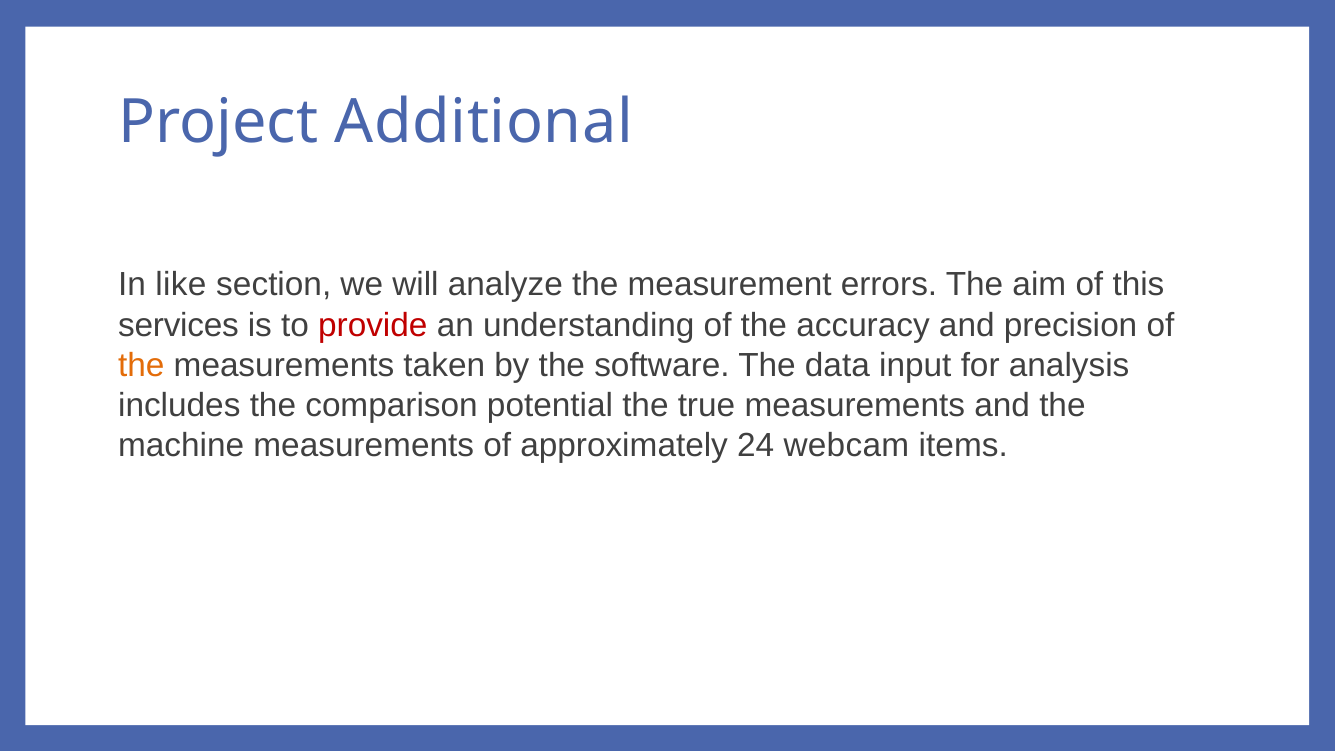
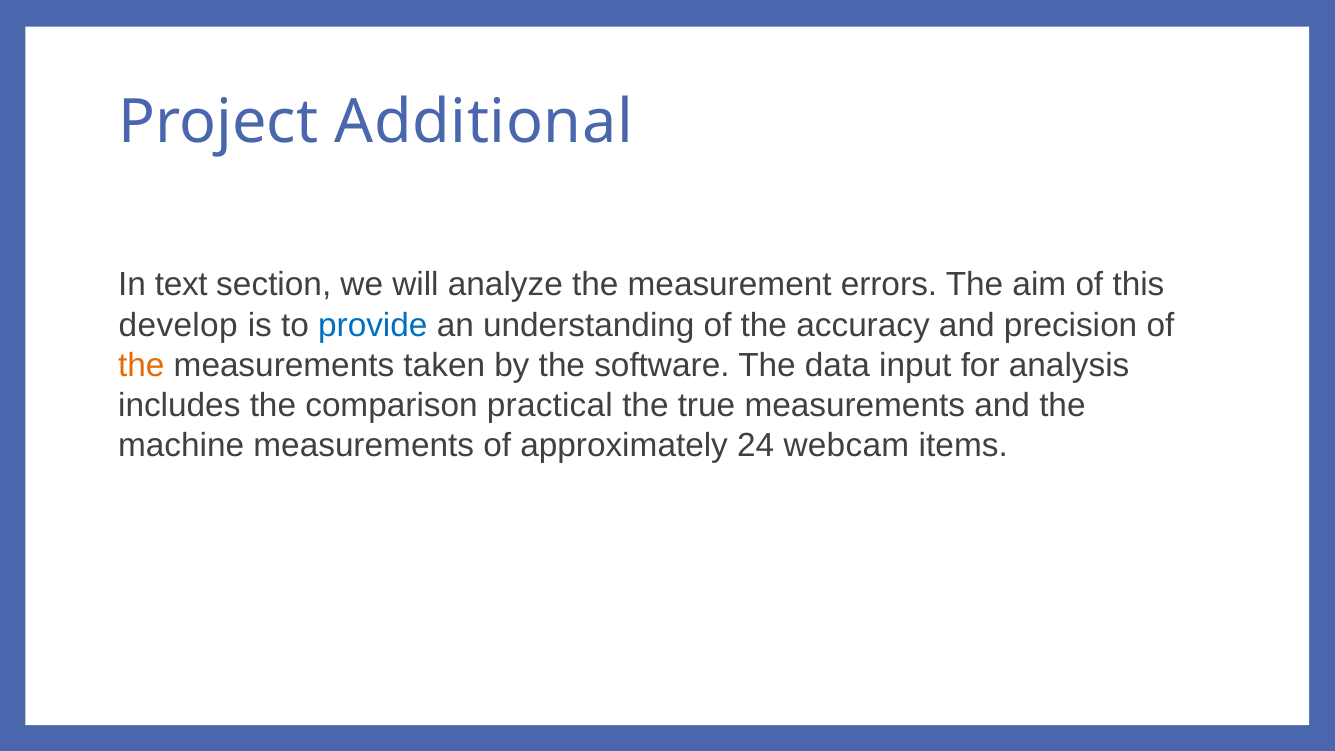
like: like -> text (181, 285)
services: services -> develop (178, 325)
provide colour: red -> blue (373, 325)
potential: potential -> practical (550, 405)
